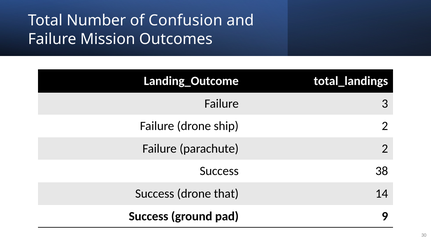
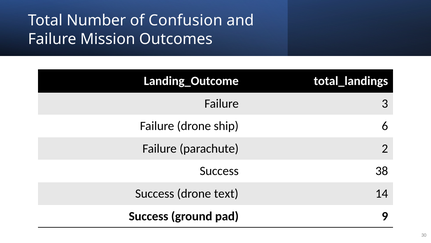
ship 2: 2 -> 6 (385, 126)
that: that -> text (226, 193)
